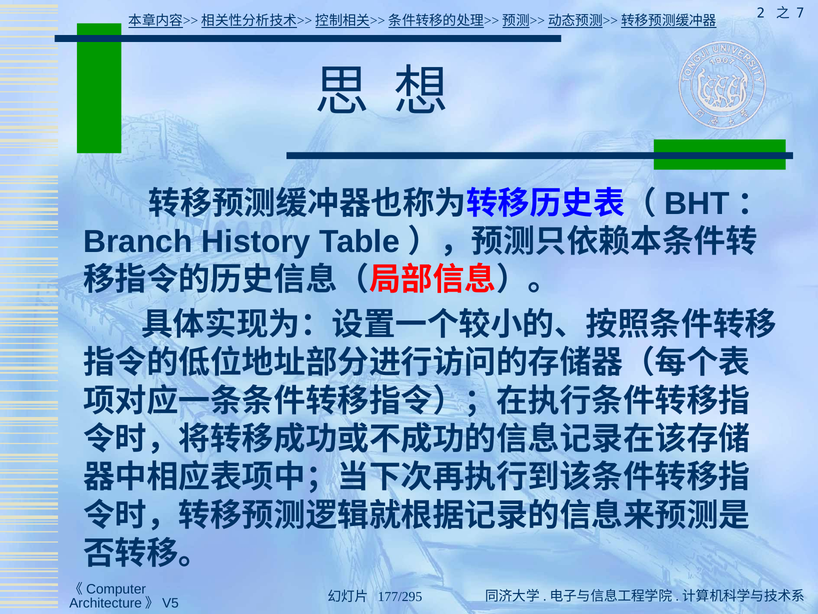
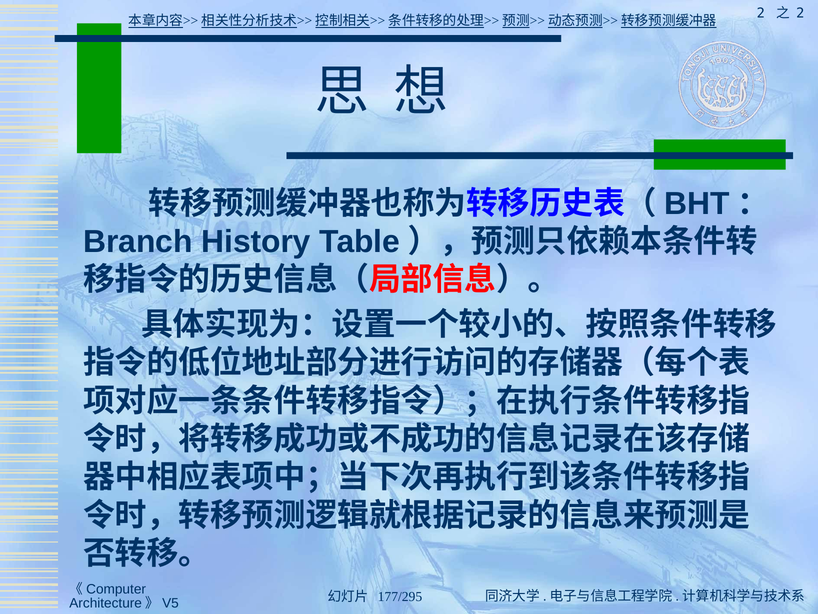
7: 7 -> 2 (800, 13)
